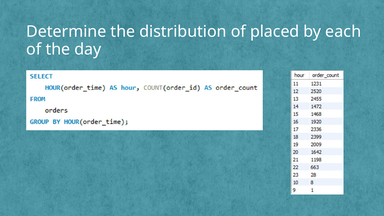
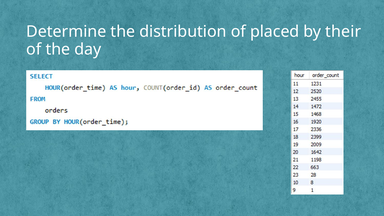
each: each -> their (343, 31)
